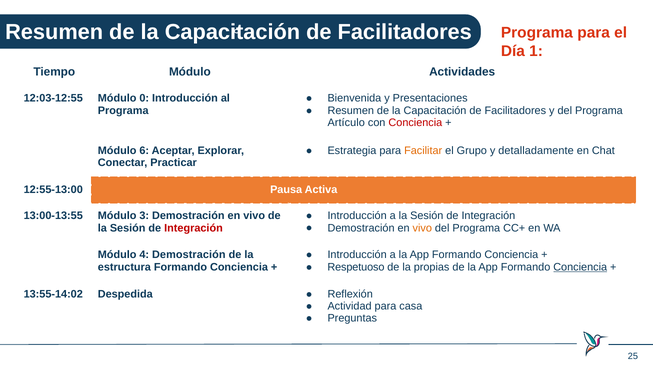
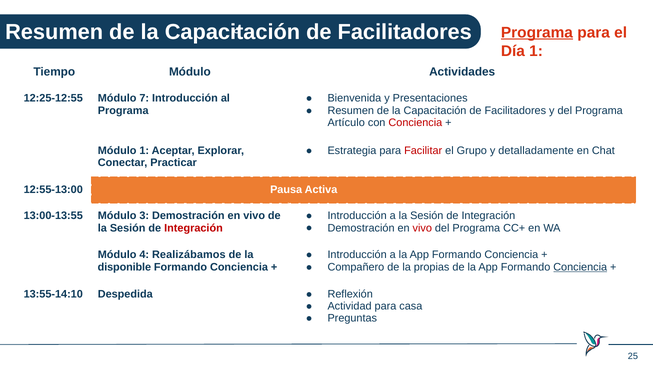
Programa underline: none -> present (537, 32)
12:03-12:55: 12:03-12:55 -> 12:25-12:55 (53, 99)
0: 0 -> 7 (144, 99)
Facilitar colour: orange -> red (423, 151)
Módulo 6: 6 -> 1 (144, 151)
vivo colour: orange -> red (422, 228)
4 Demostración: Demostración -> Realizábamos (189, 255)
estructura: estructura -> disponible (124, 267)
Respetuoso: Respetuoso -> Compañero (356, 267)
13:55-14:02: 13:55-14:02 -> 13:55-14:10 (53, 294)
